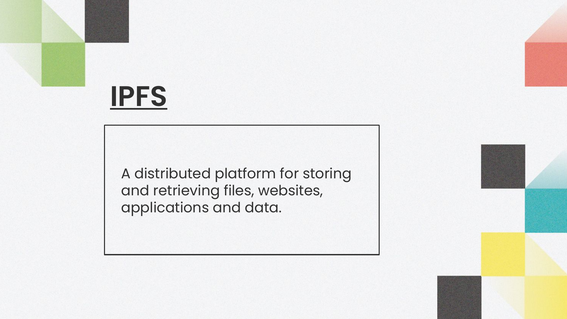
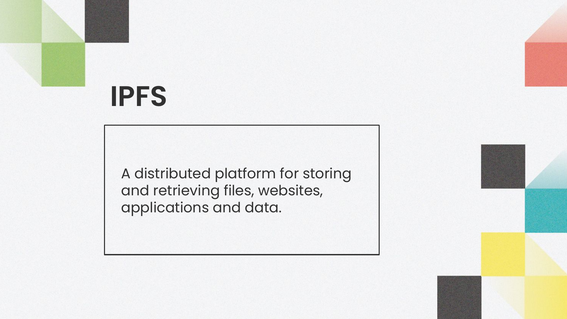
IPFS underline: present -> none (139, 97)
